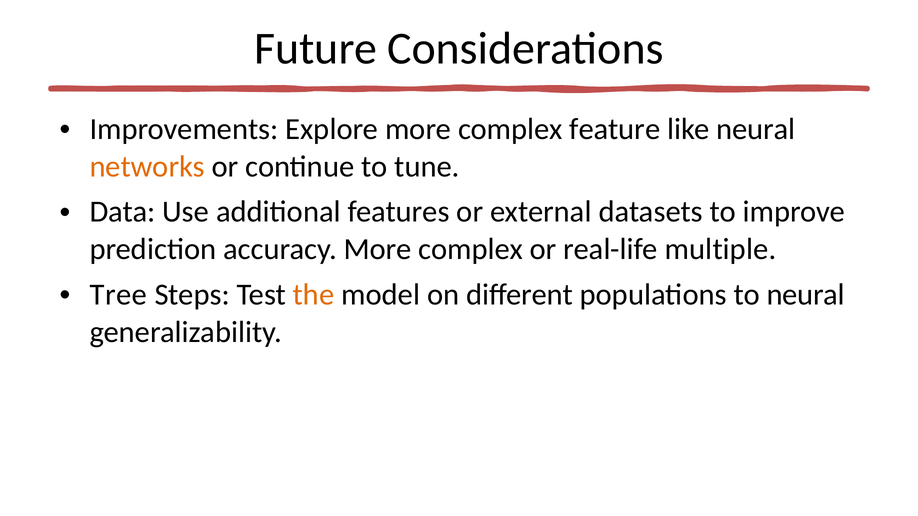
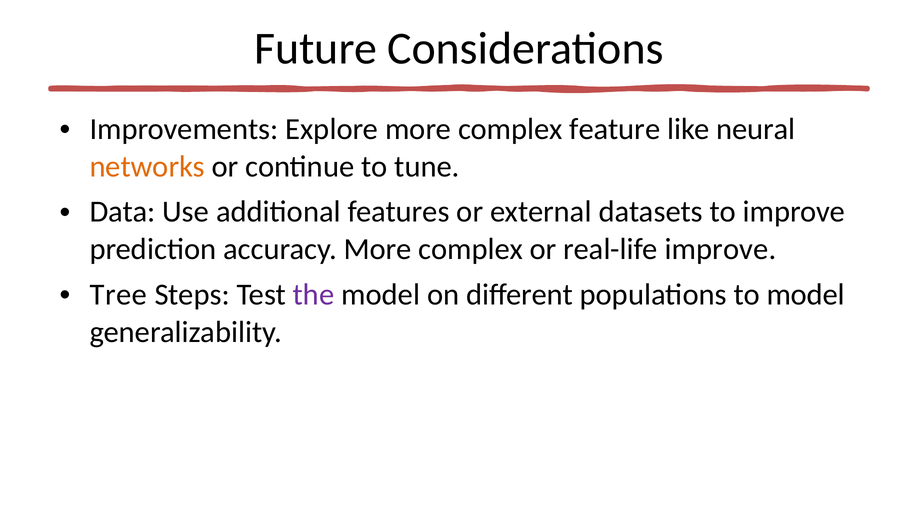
real-life multiple: multiple -> improve (721, 249)
the colour: orange -> purple (313, 295)
to neural: neural -> model (806, 295)
